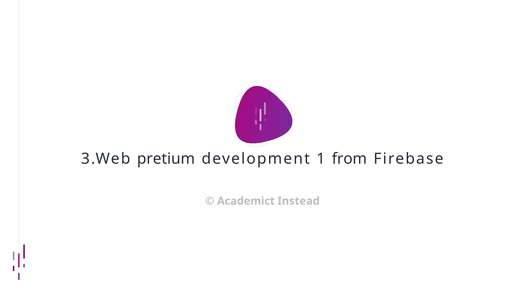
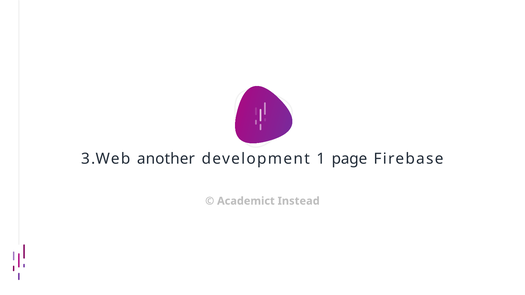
pretium: pretium -> another (166, 159)
from: from -> page (349, 159)
